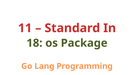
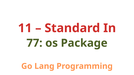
18: 18 -> 77 (34, 43)
